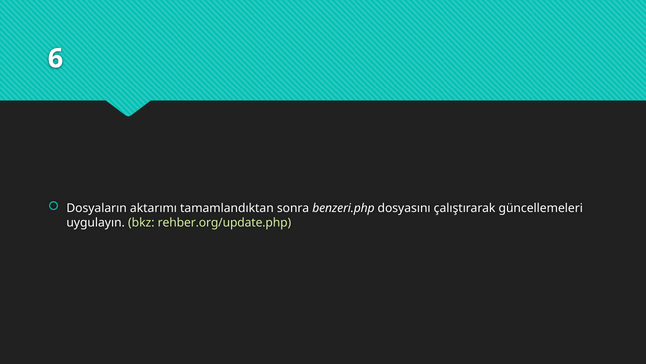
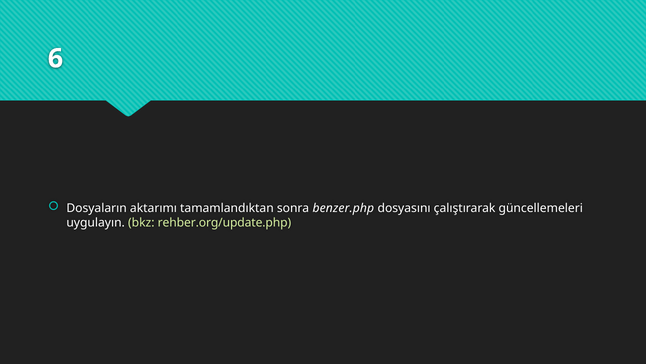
benzeri.php: benzeri.php -> benzer.php (343, 208)
